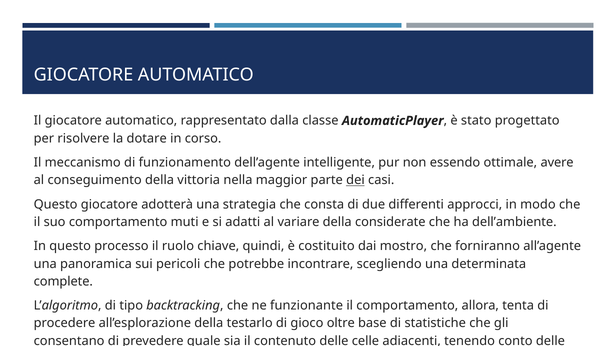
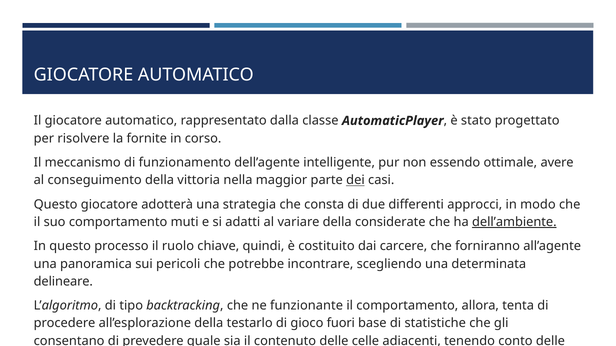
dotare: dotare -> fornite (147, 139)
dell’ambiente underline: none -> present (514, 222)
mostro: mostro -> carcere (404, 246)
complete: complete -> delineare (63, 282)
oltre: oltre -> fuori (341, 324)
